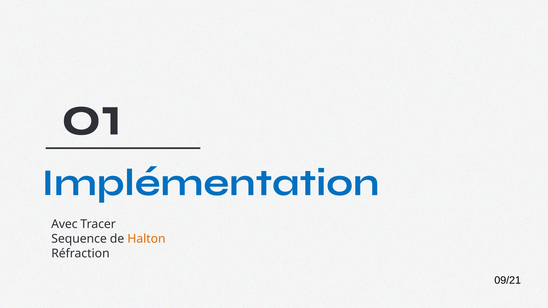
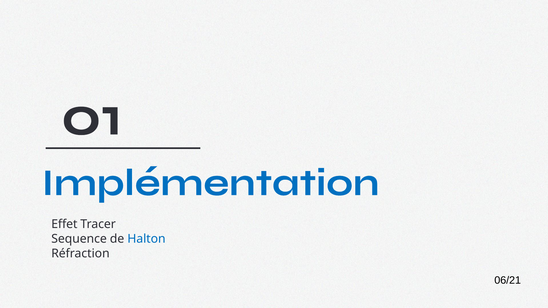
Avec: Avec -> Effet (64, 224)
Halton colour: orange -> blue (146, 239)
09/21: 09/21 -> 06/21 (508, 281)
